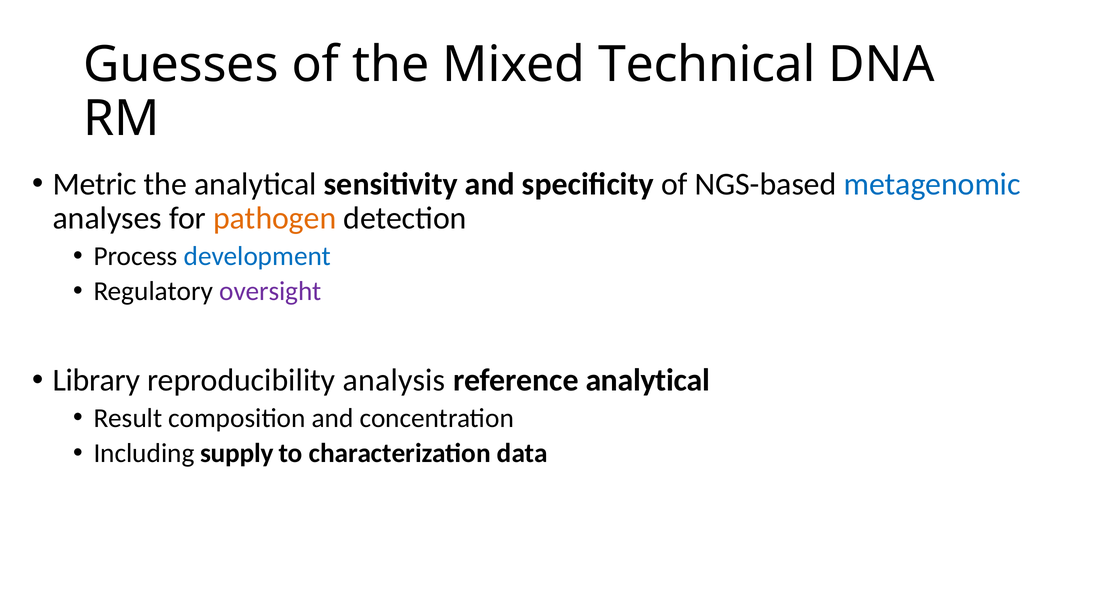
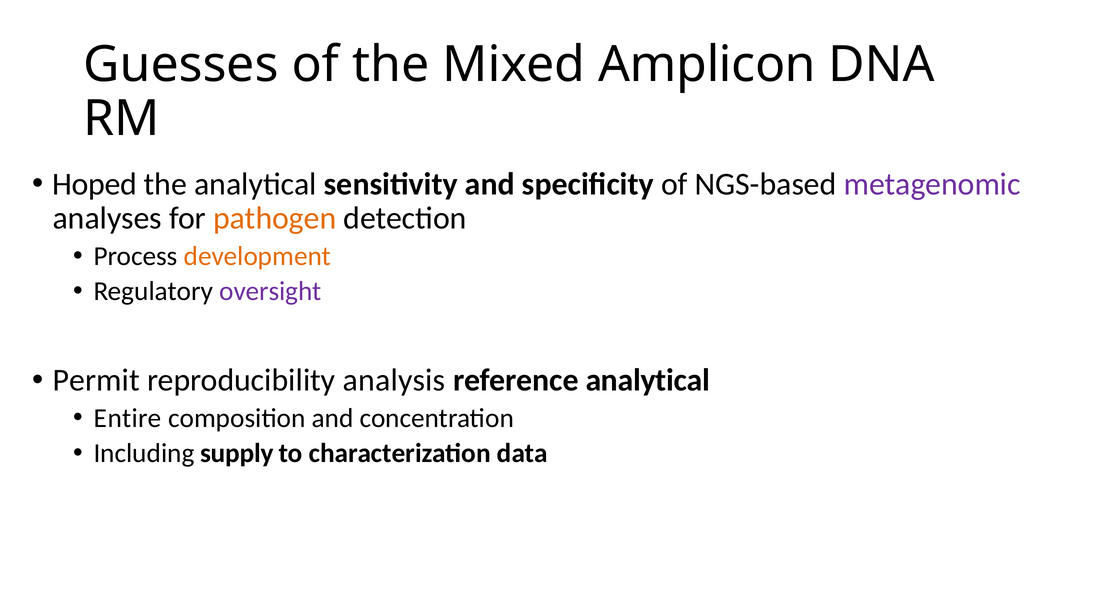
Technical: Technical -> Amplicon (707, 65)
Metric: Metric -> Hoped (95, 184)
metagenomic colour: blue -> purple (932, 184)
development colour: blue -> orange (257, 256)
Library: Library -> Permit (96, 380)
Result: Result -> Entire (128, 418)
